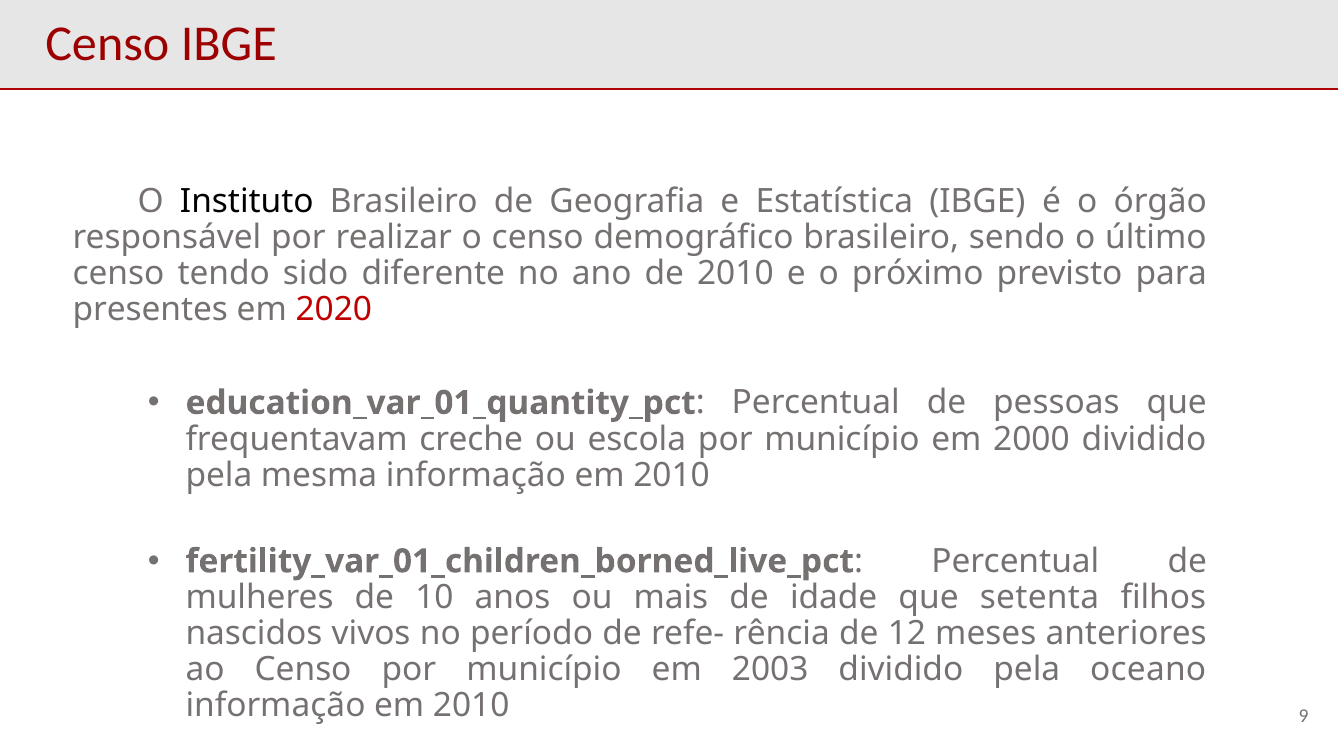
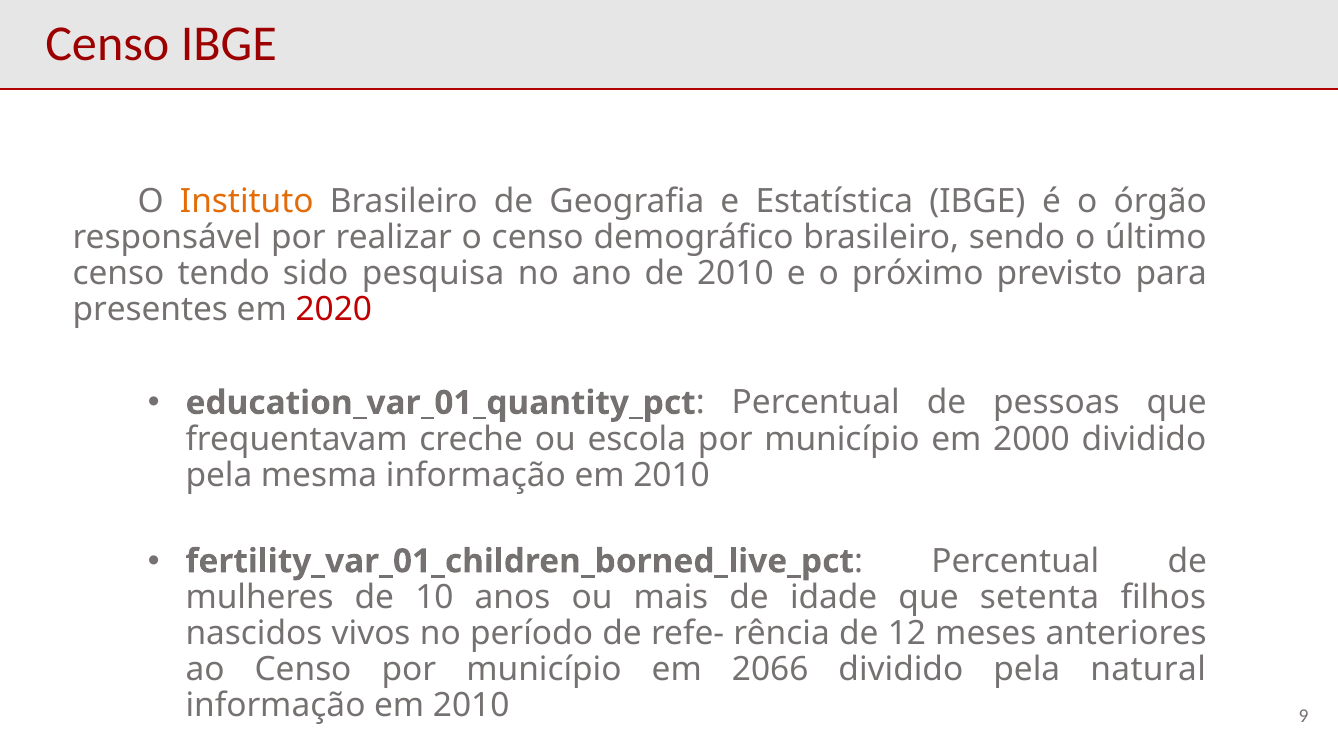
Instituto colour: black -> orange (247, 201)
diferente: diferente -> pesquisa (433, 273)
2003: 2003 -> 2066 (770, 669)
oceano: oceano -> natural (1148, 669)
